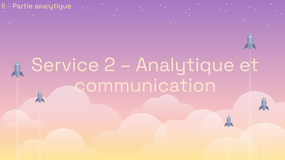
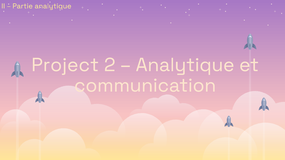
Service: Service -> Project (65, 65)
